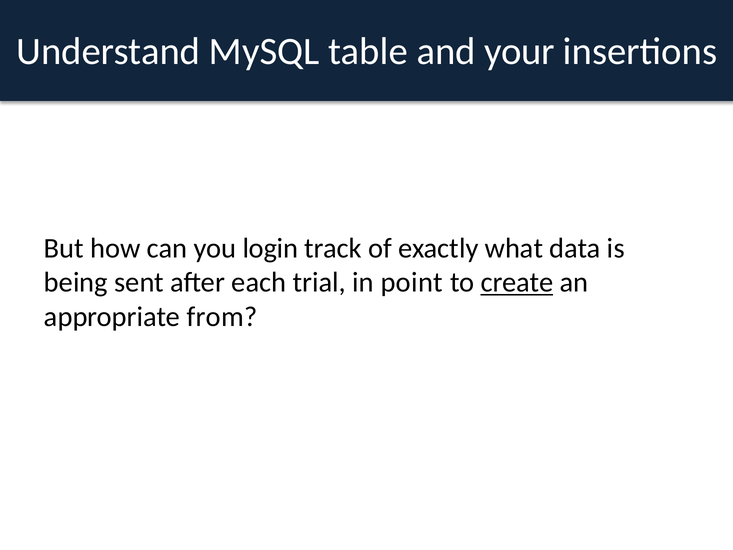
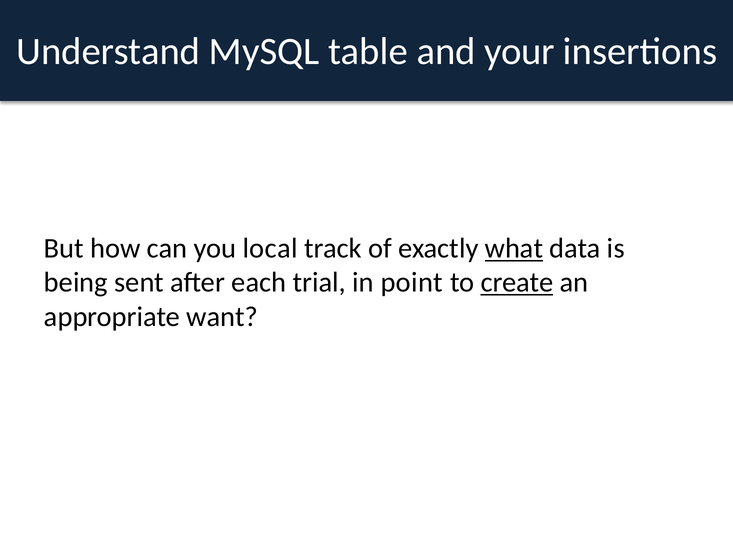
login: login -> local (270, 248)
what underline: none -> present (514, 248)
from: from -> want (222, 317)
